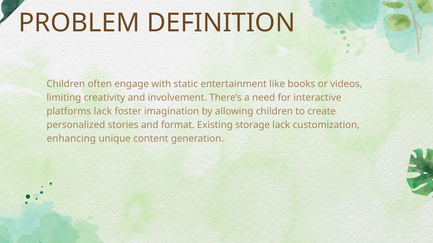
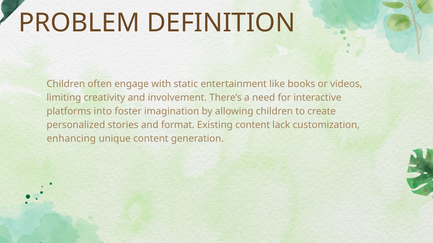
platforms lack: lack -> into (103, 112)
Existing storage: storage -> content (253, 125)
